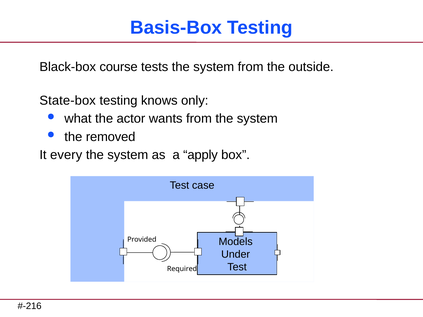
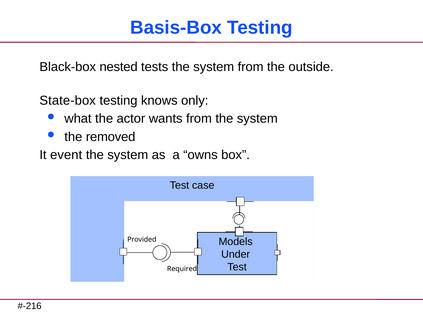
course: course -> nested (119, 67)
every: every -> event (66, 155)
apply: apply -> owns (200, 155)
